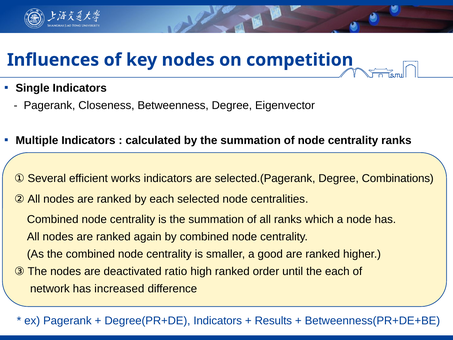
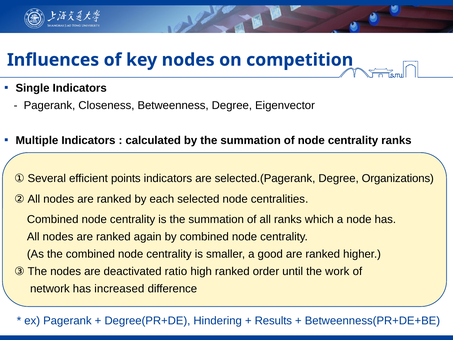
works: works -> points (126, 178)
Combinations: Combinations -> Organizations (398, 178)
the each: each -> work (337, 271)
Degree(PR+DE Indicators: Indicators -> Hindering (218, 321)
